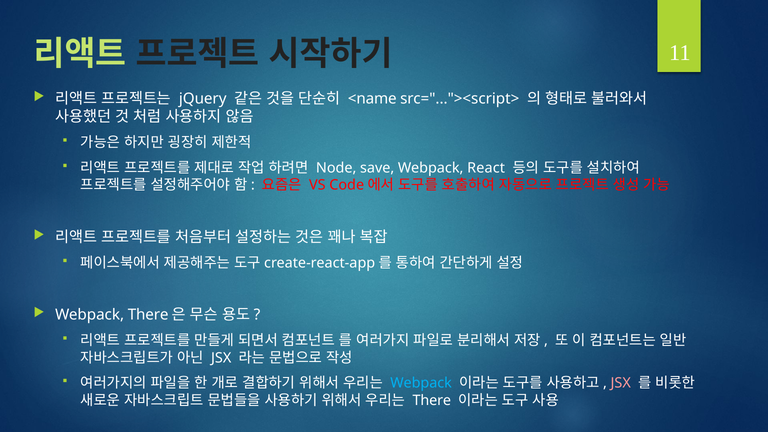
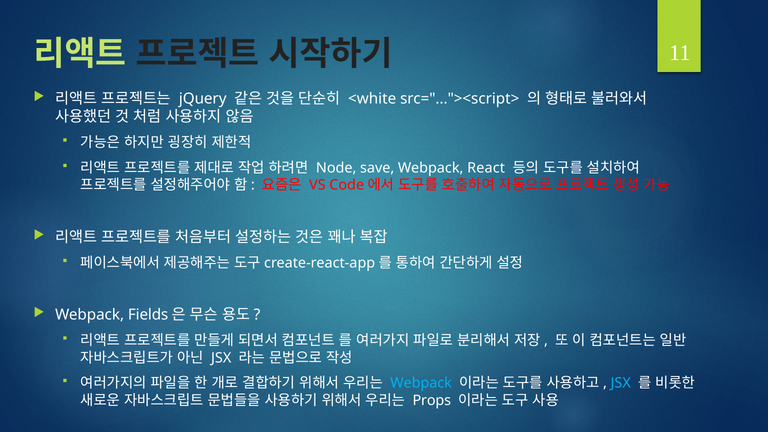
<name: <name -> <white (372, 99)
Webpack There: There -> Fields (148, 315)
JSX colour: pink -> light blue (621, 383)
There: There -> Props (432, 401)
